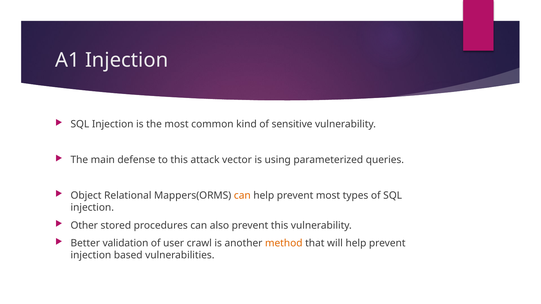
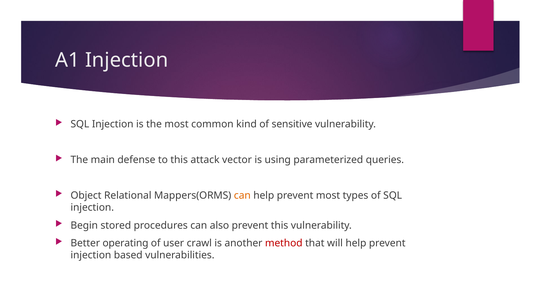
Other: Other -> Begin (84, 226)
validation: validation -> operating (125, 243)
method colour: orange -> red (284, 243)
